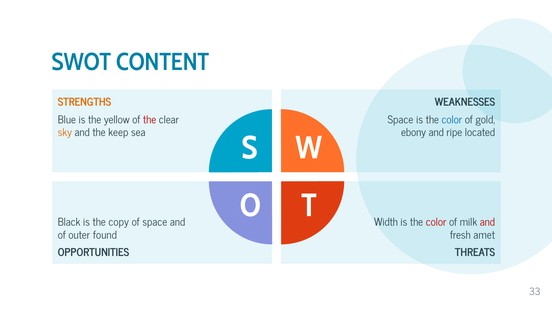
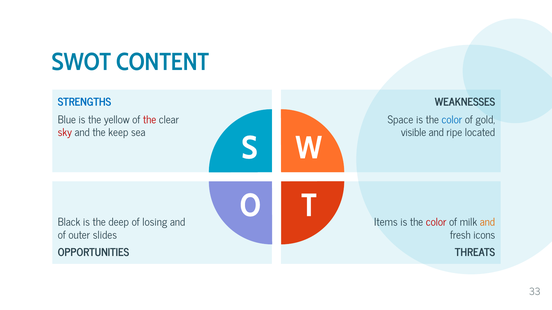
STRENGTHS colour: orange -> blue (84, 103)
sky colour: orange -> red (65, 133)
ebony: ebony -> visible (414, 133)
copy: copy -> deep (119, 223)
of space: space -> losing (155, 223)
Width: Width -> Items (386, 223)
and colour: red -> orange (487, 223)
found: found -> slides (105, 236)
amet: amet -> icons (484, 236)
